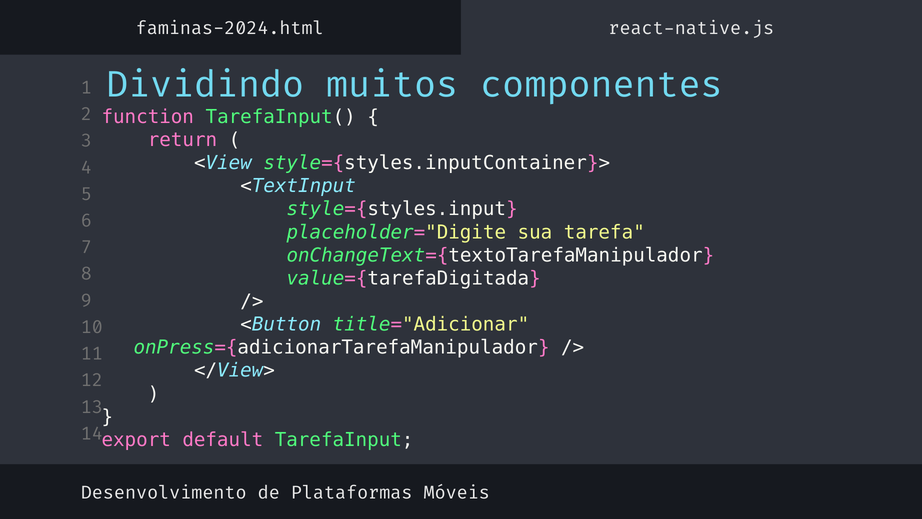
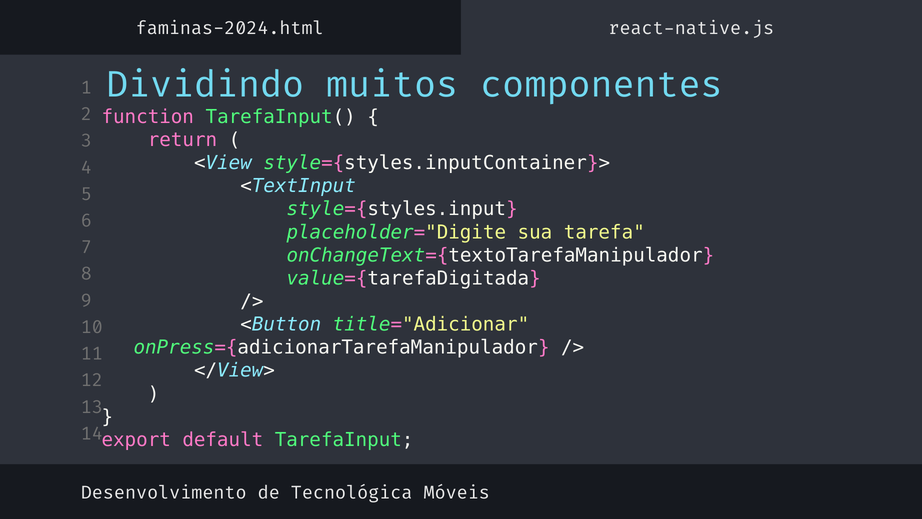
Plataformas: Plataformas -> Tecnológica (352, 493)
